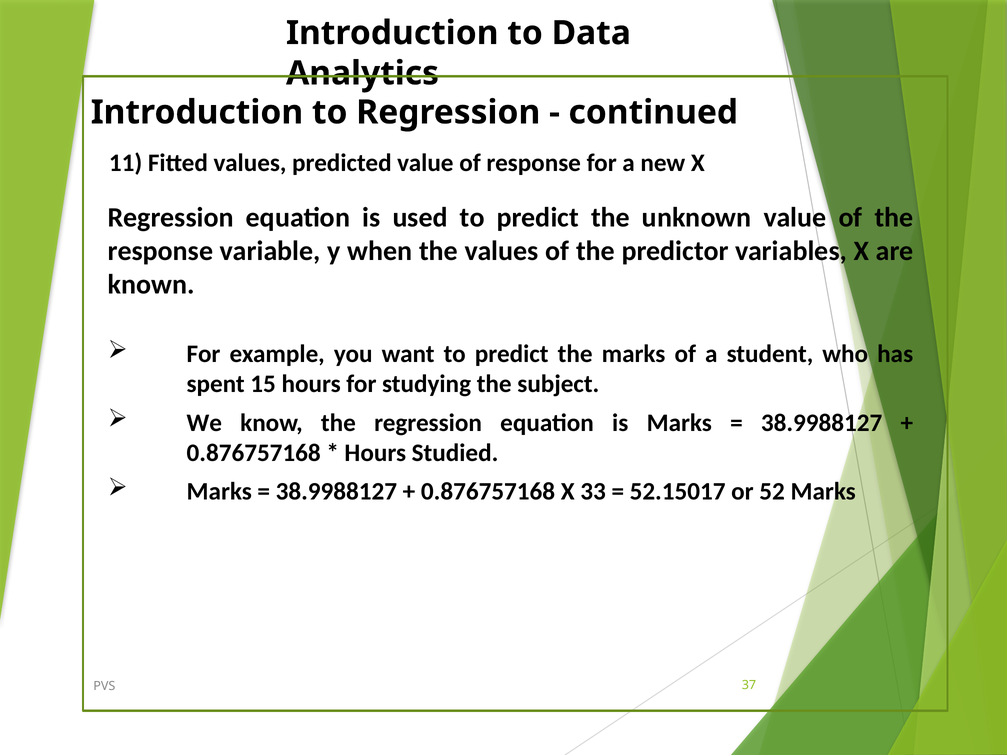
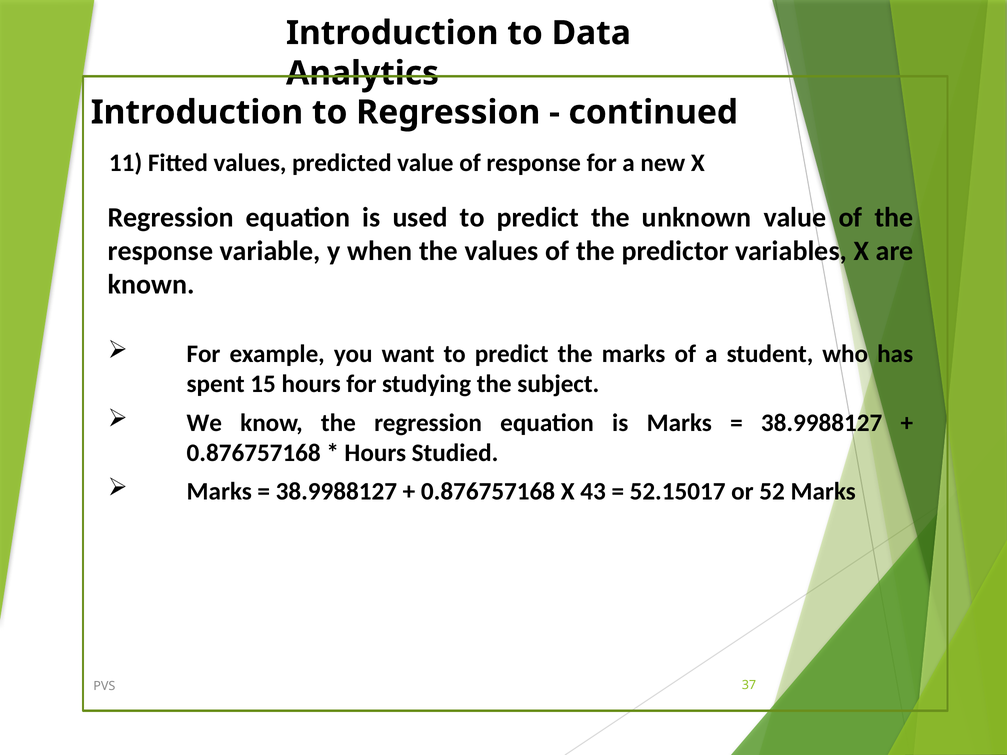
33: 33 -> 43 (593, 492)
